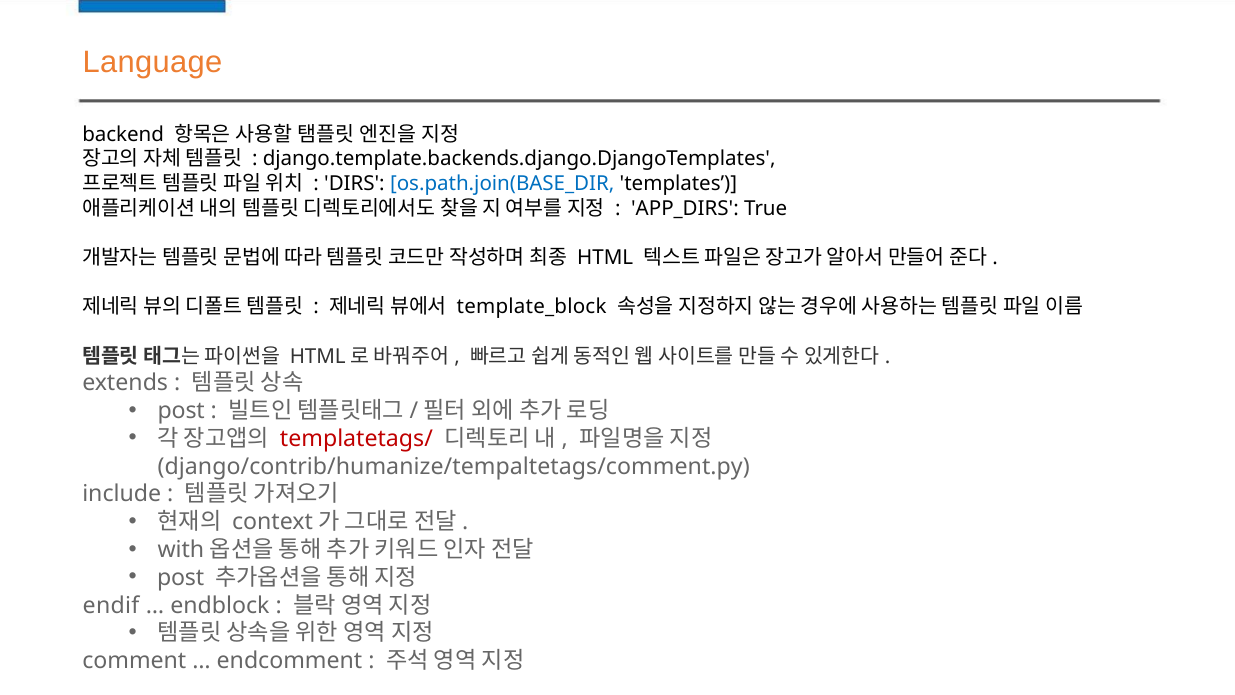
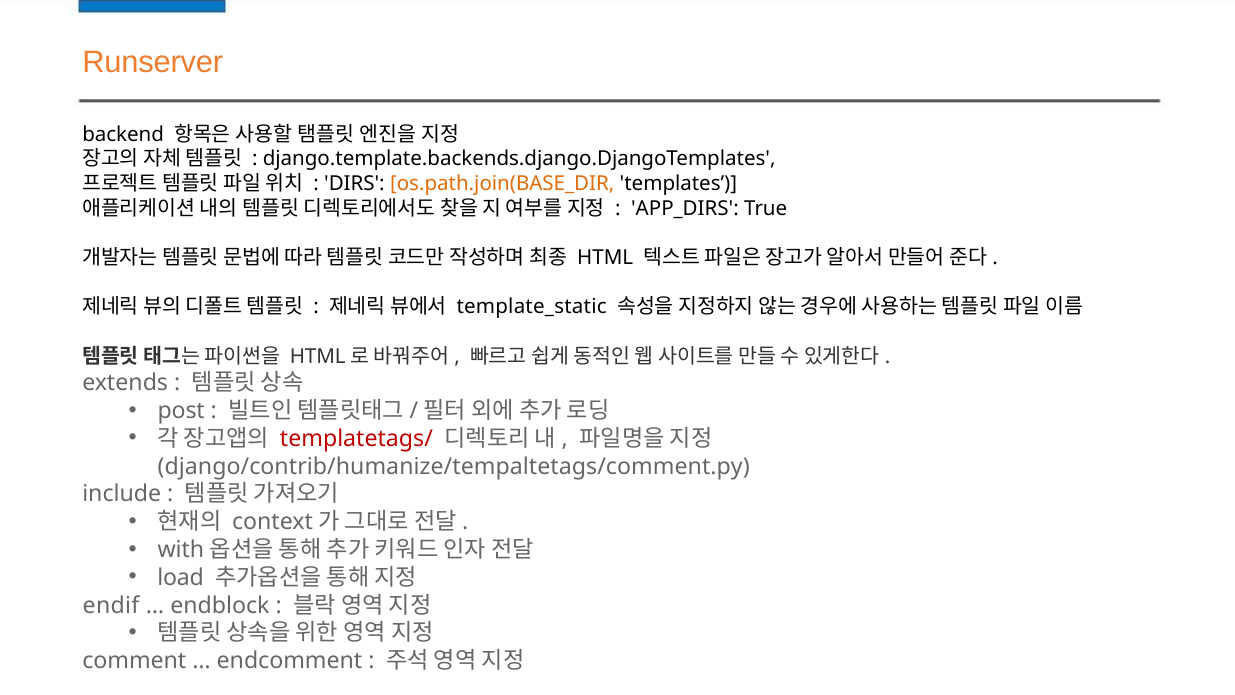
Language: Language -> Runserver (153, 63)
os.path.join(BASE_DIR colour: blue -> orange (502, 184)
template_block: template_block -> template_static (532, 307)
post: post -> load (181, 577)
